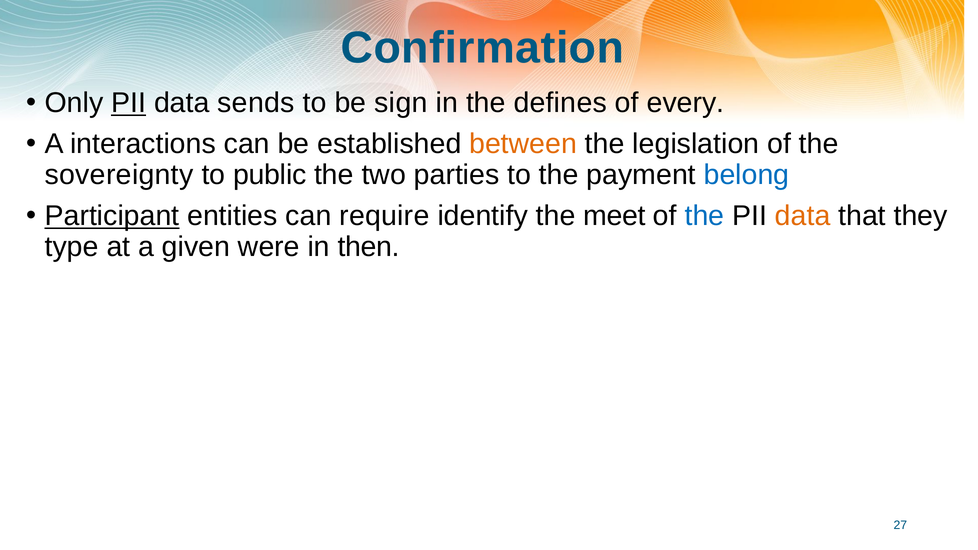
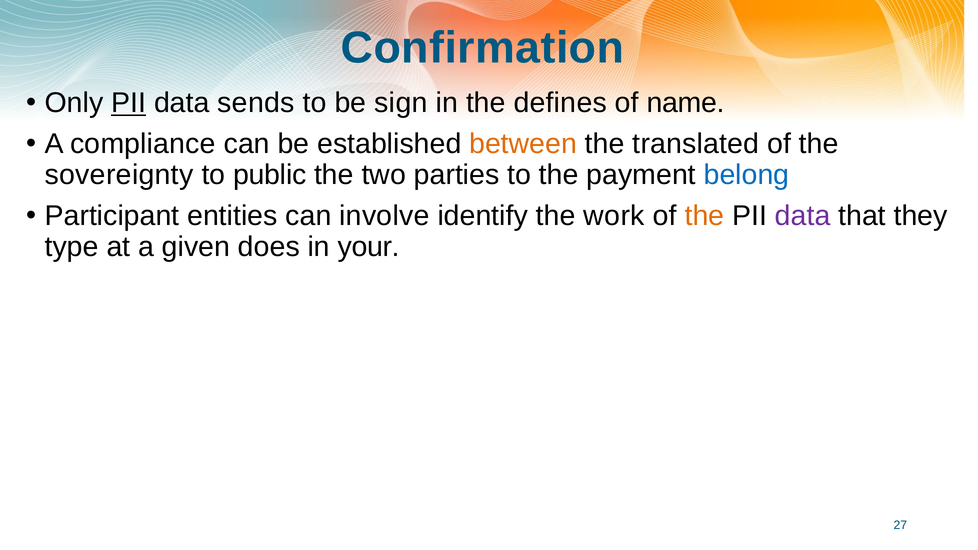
every: every -> name (686, 103)
interactions: interactions -> compliance (143, 144)
legislation: legislation -> translated (696, 144)
Participant underline: present -> none (112, 216)
require: require -> involve (384, 216)
meet: meet -> work (614, 216)
the colour: blue -> orange (704, 216)
data colour: orange -> purple (803, 216)
were: were -> does (269, 247)
then: then -> your (369, 247)
